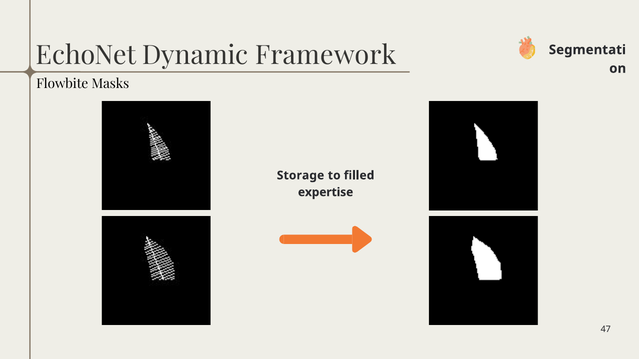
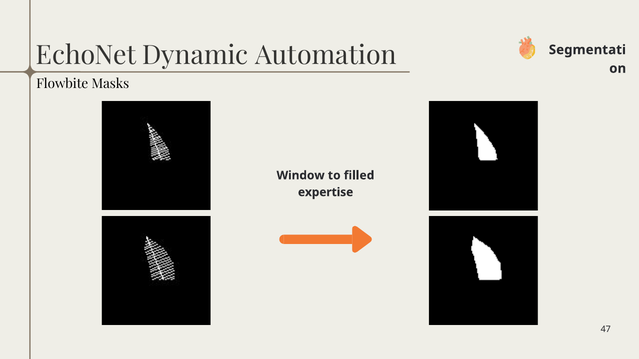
Framework: Framework -> Automation (326, 55)
Storage: Storage -> Window (301, 176)
